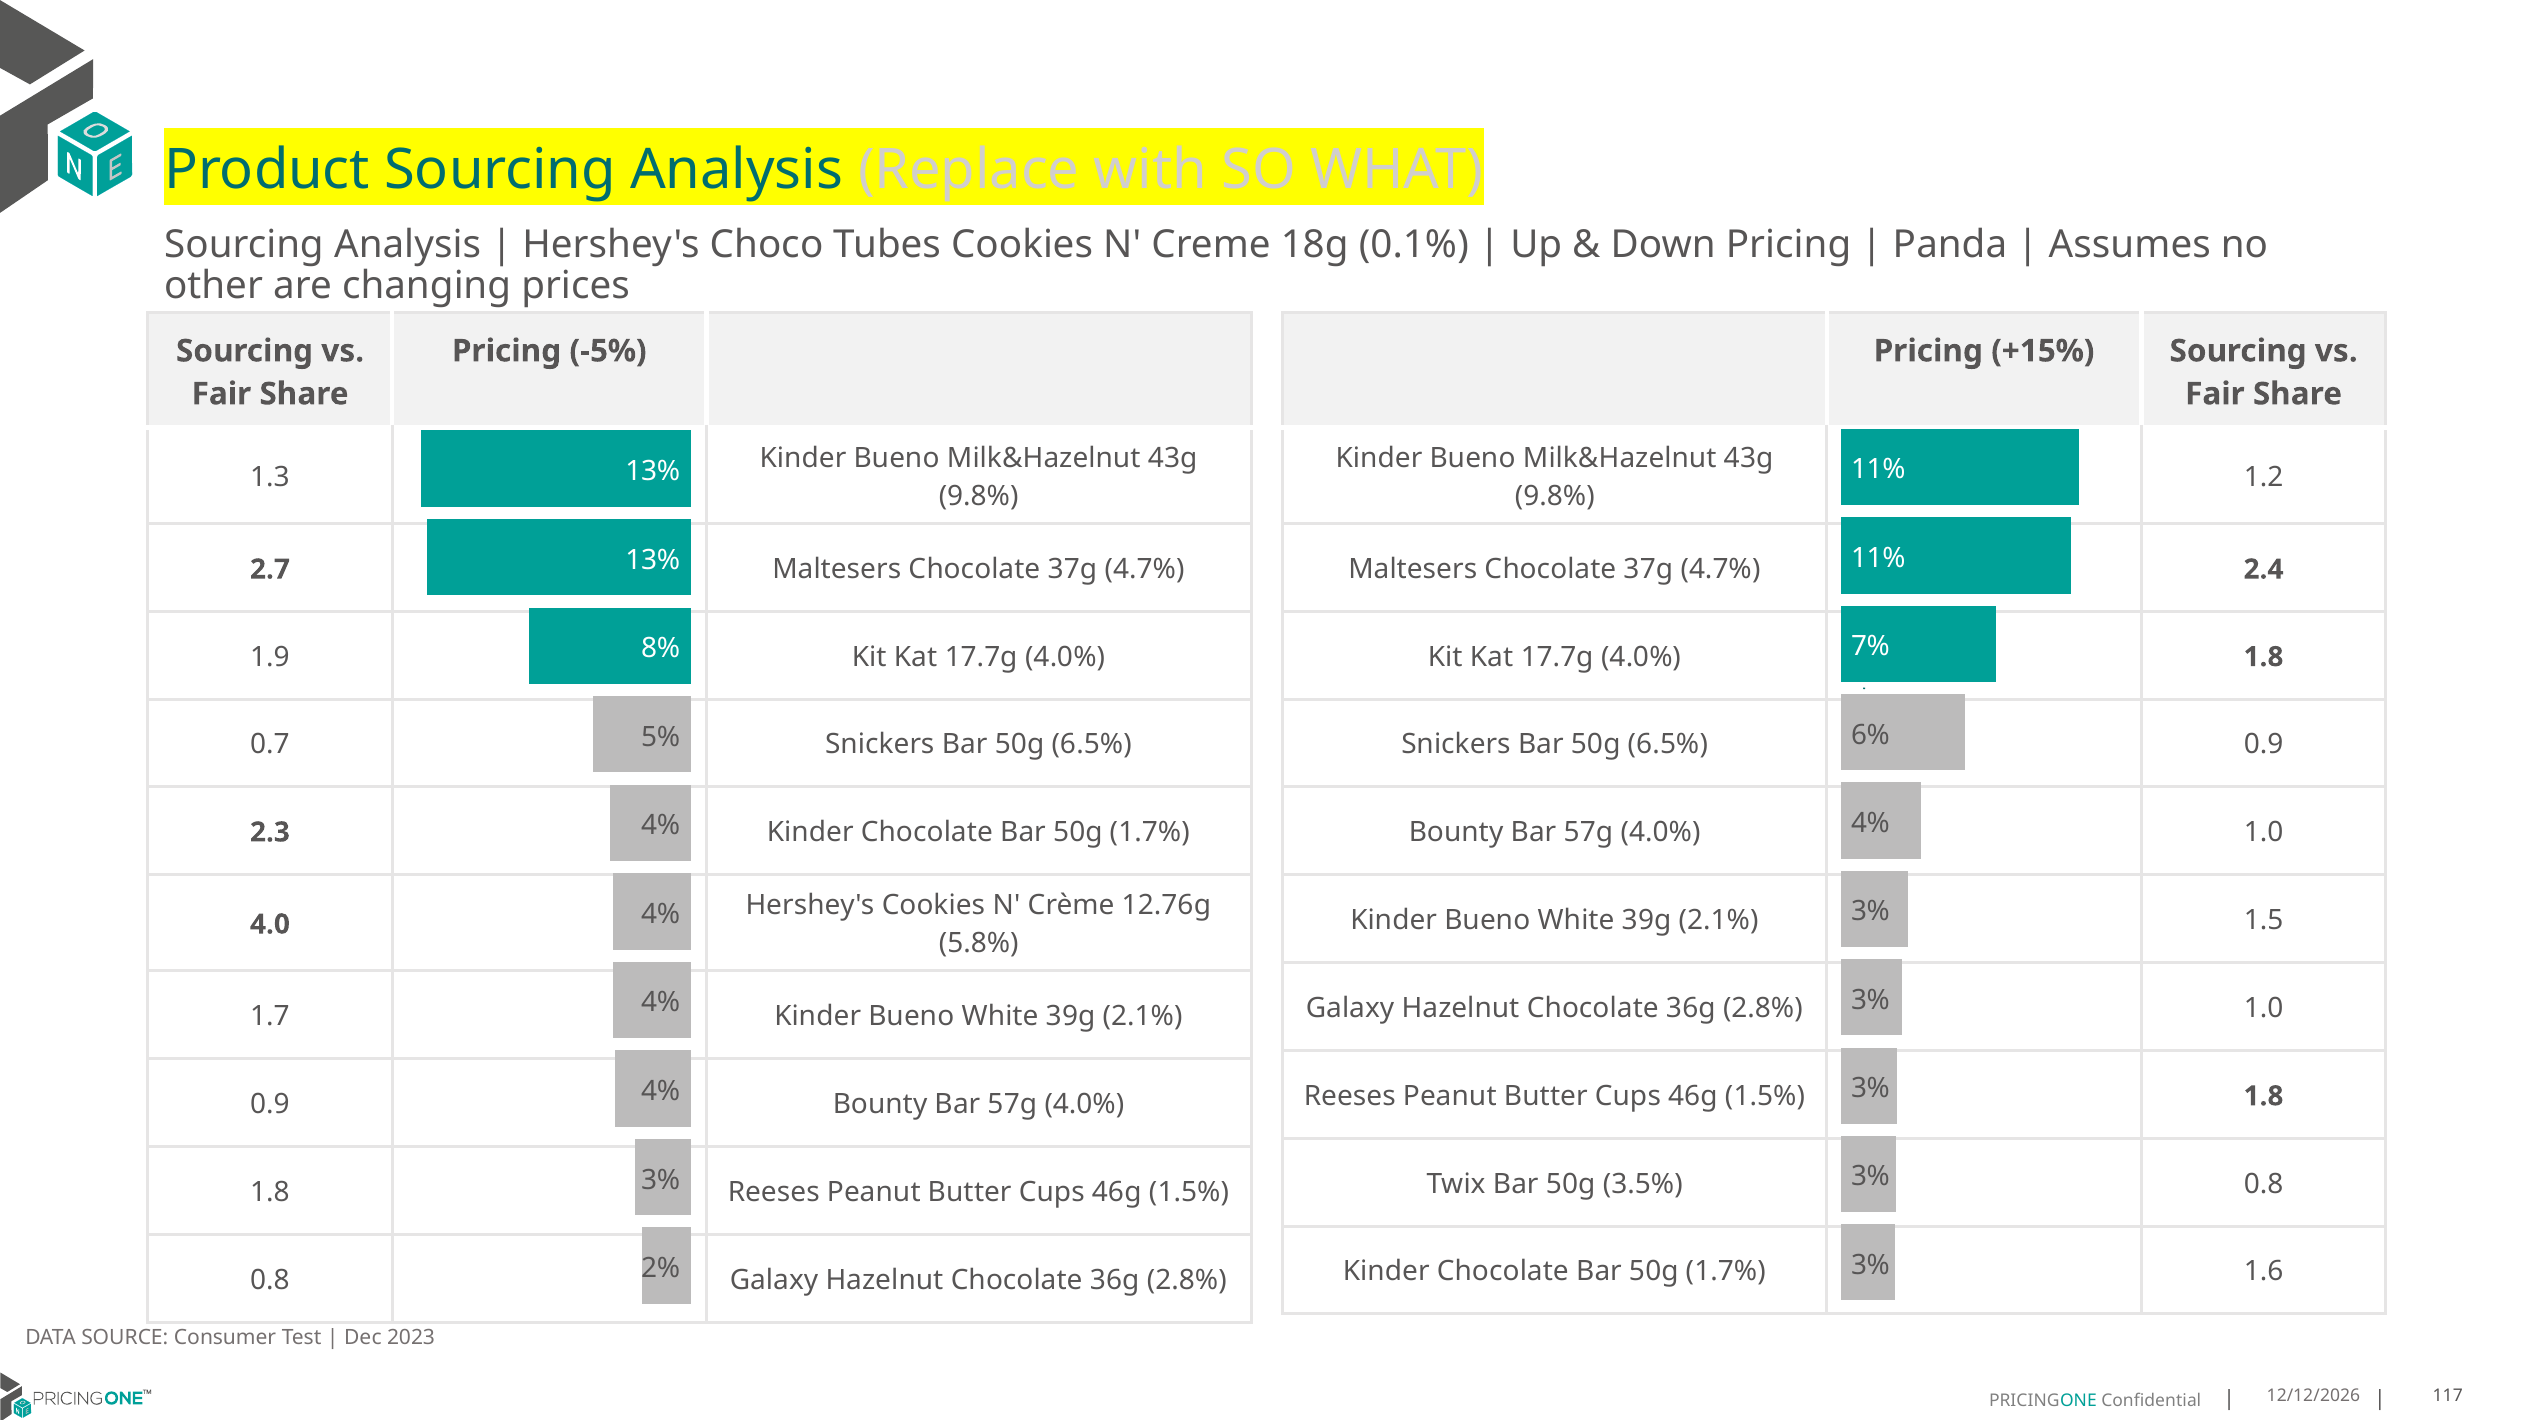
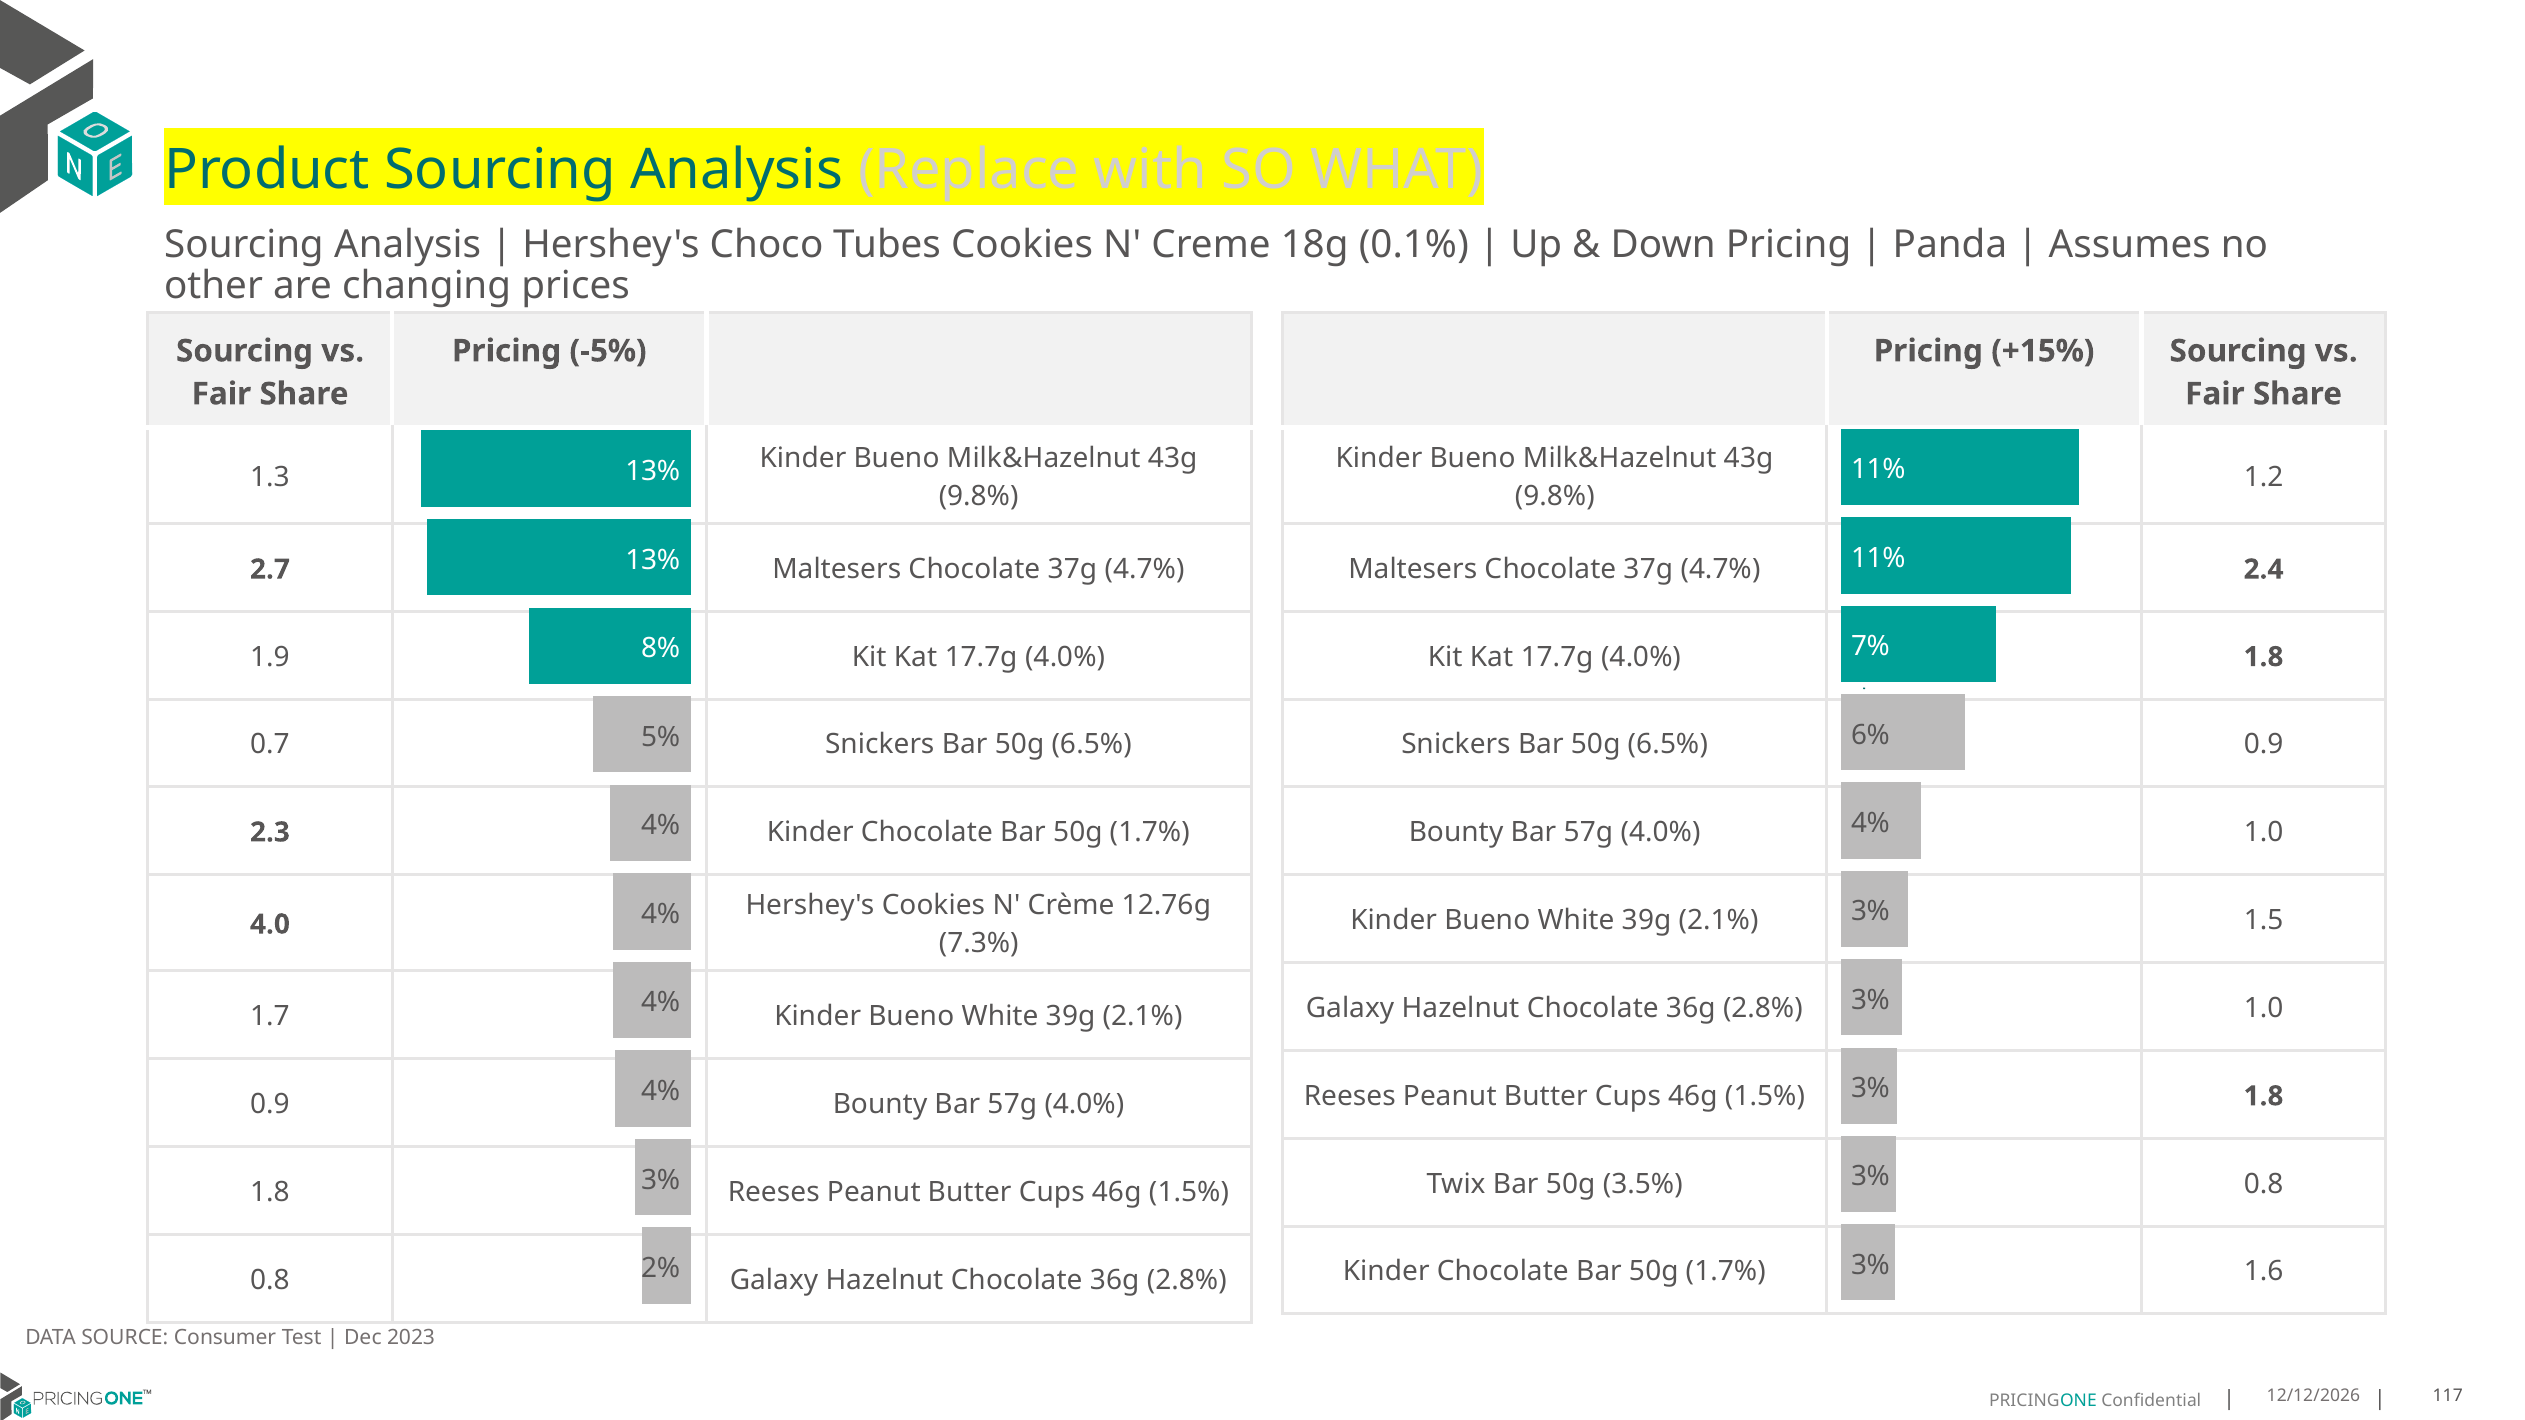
5.8%: 5.8% -> 7.3% (979, 944)
